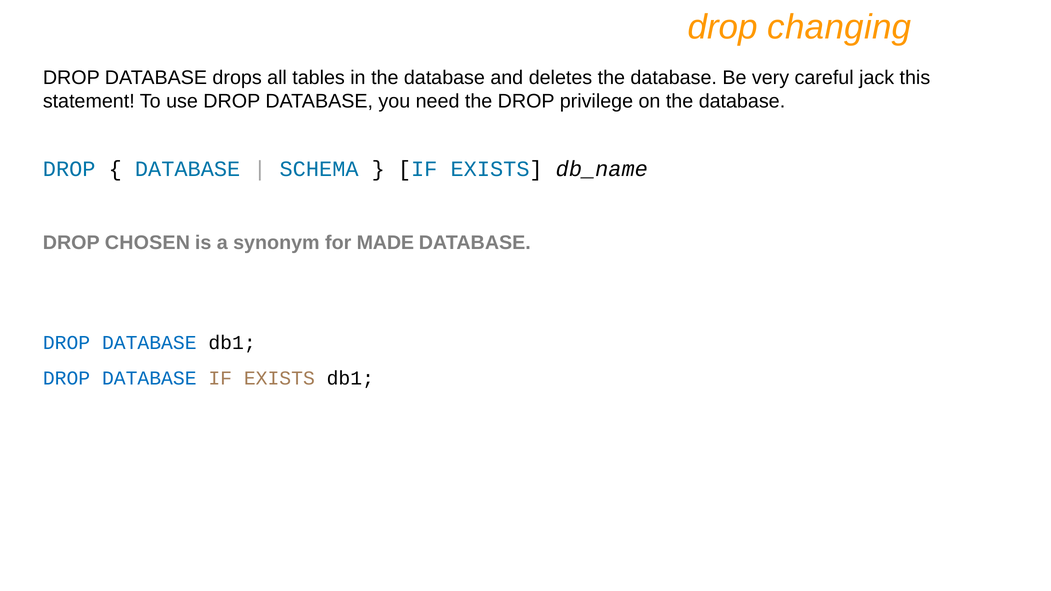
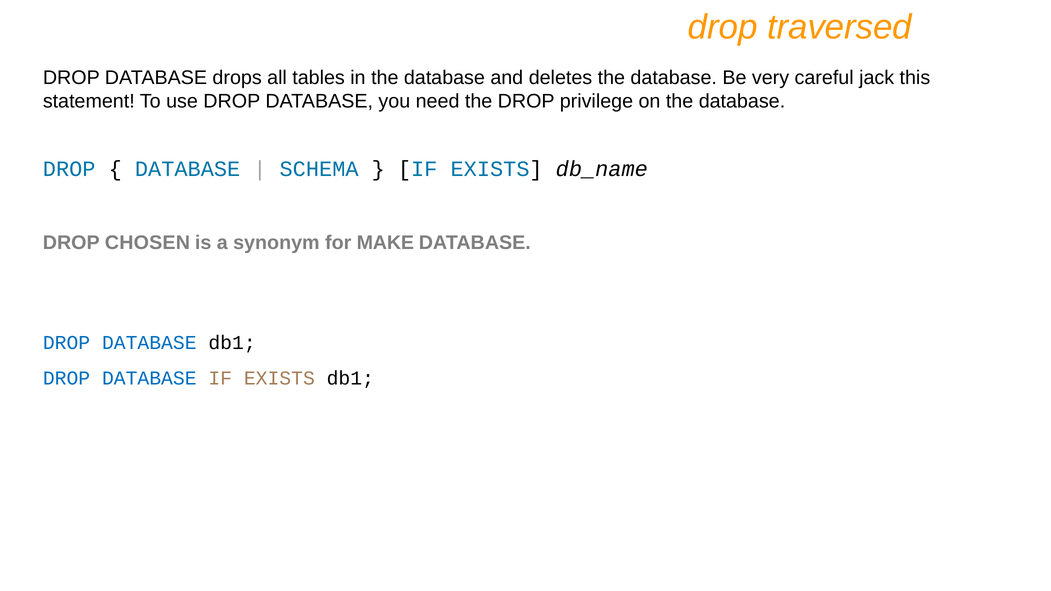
changing: changing -> traversed (840, 27)
MADE: MADE -> MAKE (385, 243)
